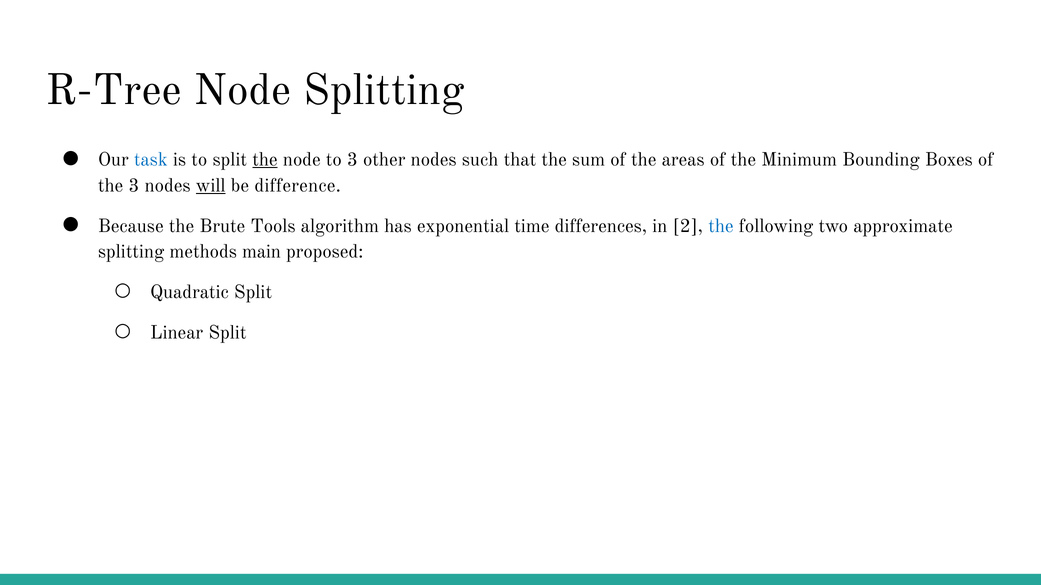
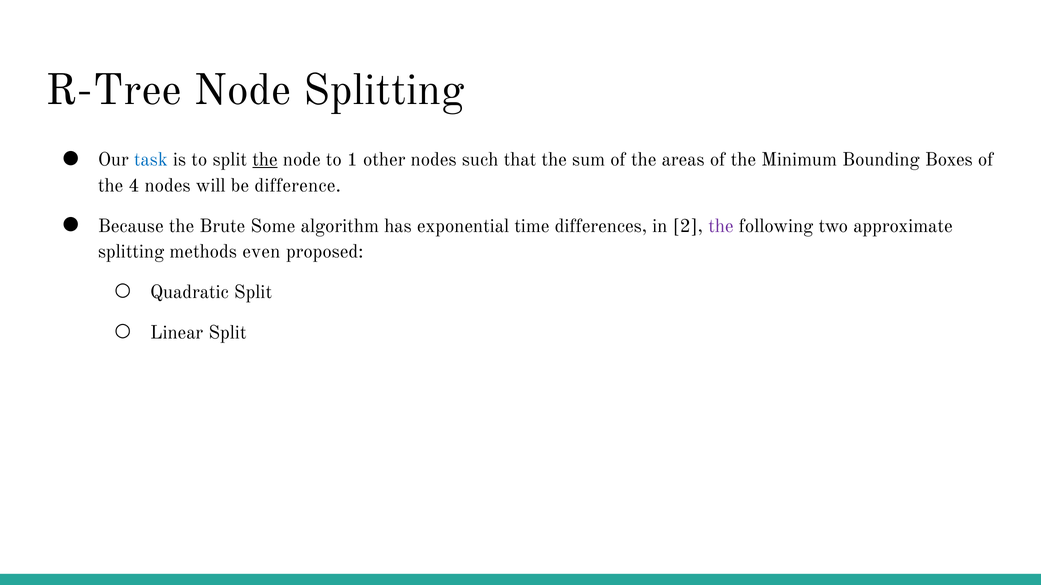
to 3: 3 -> 1 (352, 160)
the 3: 3 -> 4 (134, 186)
will underline: present -> none (211, 186)
Tools: Tools -> Some (273, 226)
the colour: blue -> purple (721, 226)
main: main -> even (261, 252)
